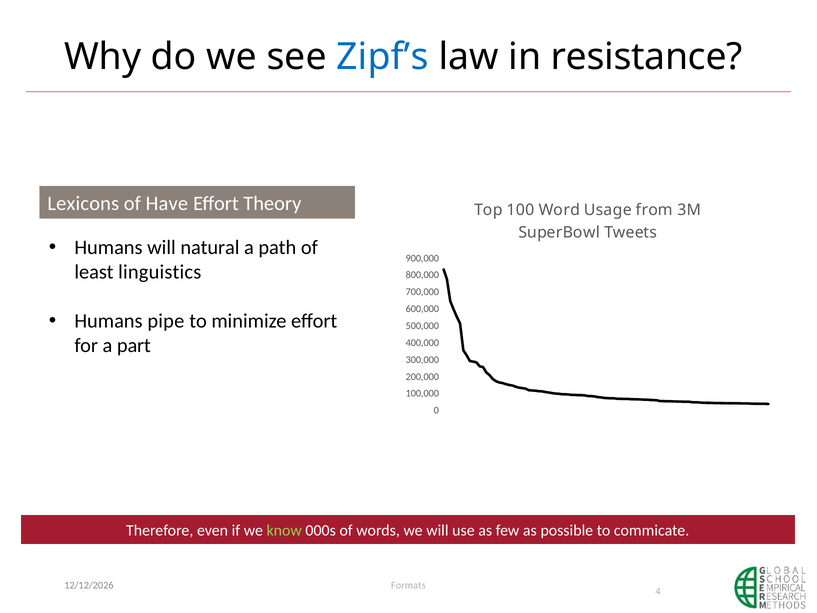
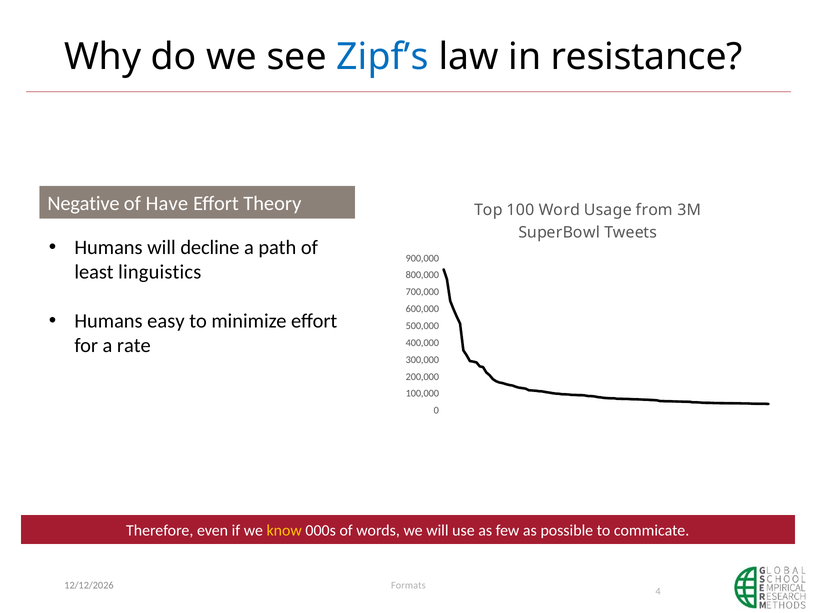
Lexicons: Lexicons -> Negative (83, 204)
natural: natural -> decline (210, 247)
pipe: pipe -> easy (166, 321)
part: part -> rate (134, 345)
know colour: light green -> yellow (284, 531)
